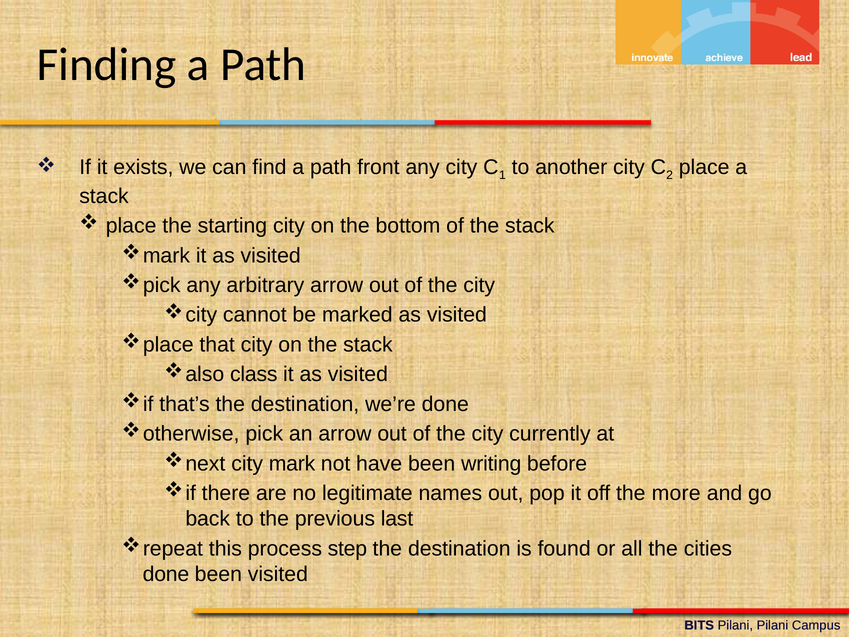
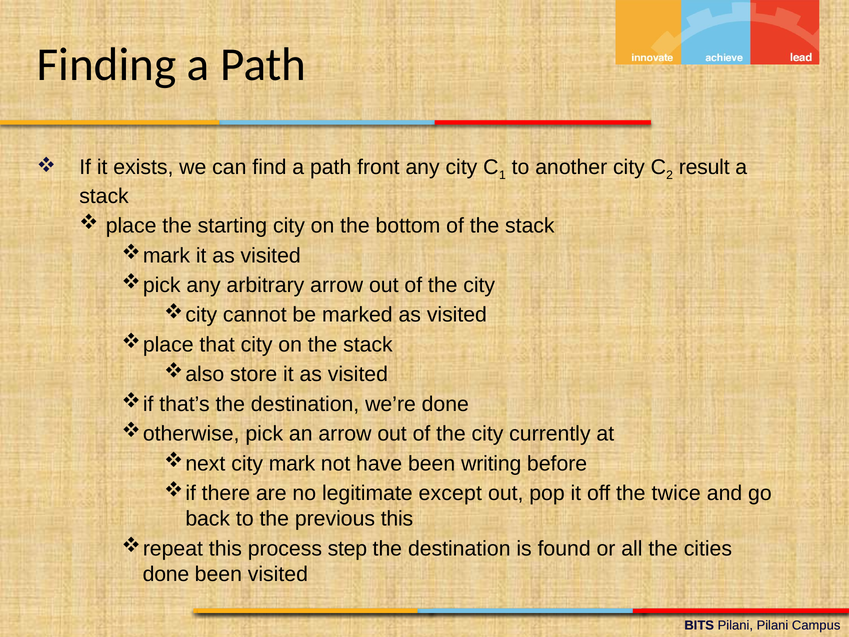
place: place -> result (704, 167)
class: class -> store (254, 374)
names: names -> except (450, 493)
more: more -> twice (676, 493)
previous last: last -> this (397, 519)
